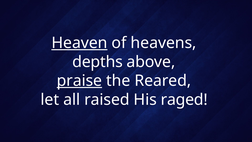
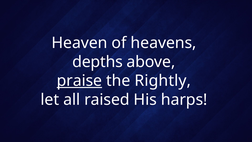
Heaven underline: present -> none (79, 43)
Reared: Reared -> Rightly (163, 81)
raged: raged -> harps (184, 100)
